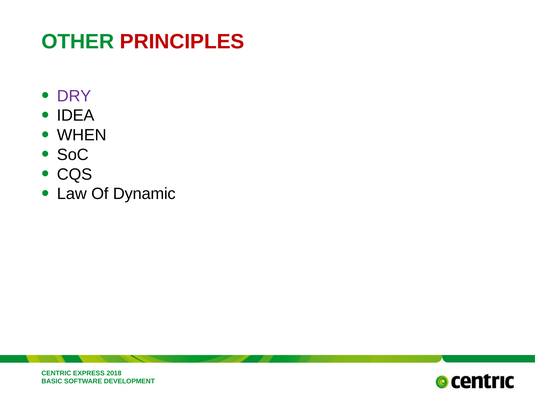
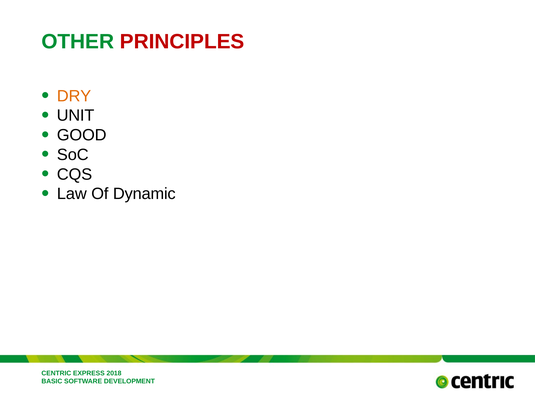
DRY colour: purple -> orange (74, 96)
IDEA: IDEA -> UNIT (76, 116)
WHEN: WHEN -> GOOD (82, 135)
